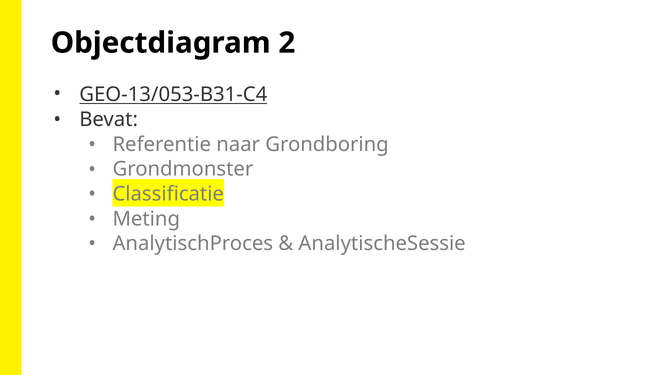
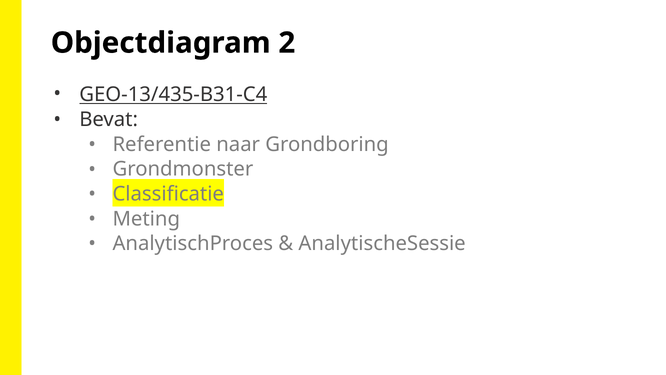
GEO-13/053-B31-C4: GEO-13/053-B31-C4 -> GEO-13/435-B31-C4 (173, 94)
